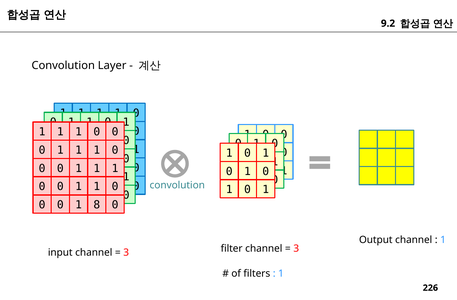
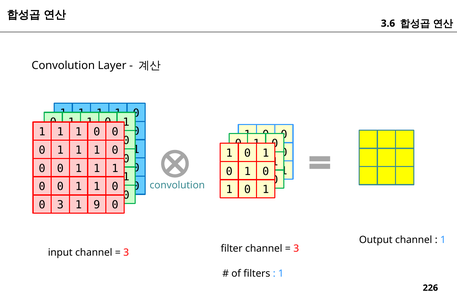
9.2: 9.2 -> 3.6 (388, 23)
0: 0 -> 3 (60, 205)
8: 8 -> 9 (97, 205)
